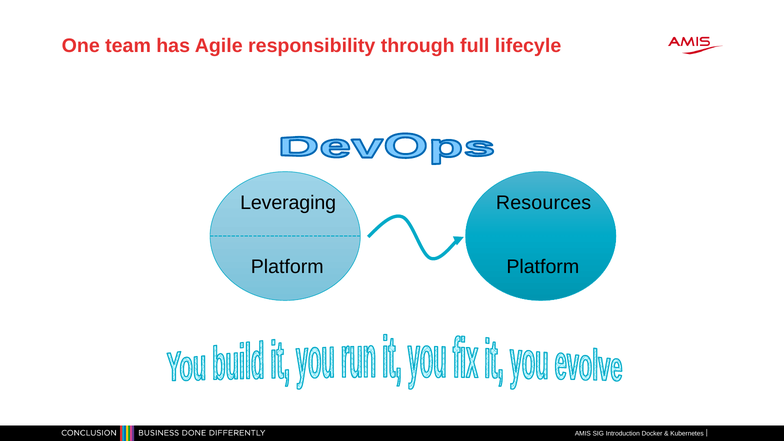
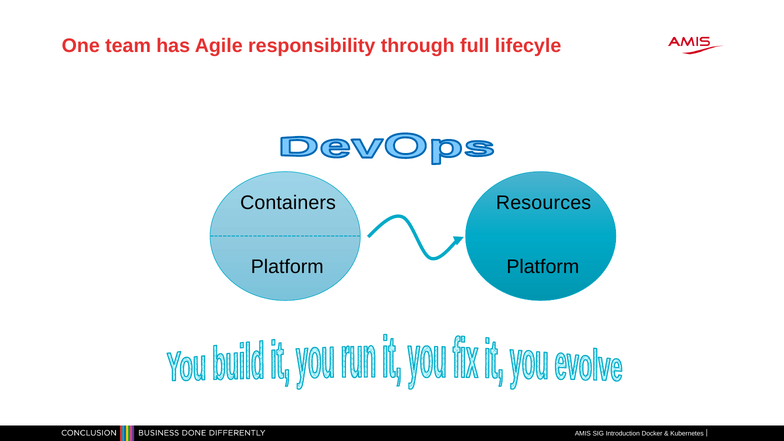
Leveraging: Leveraging -> Containers (288, 203)
